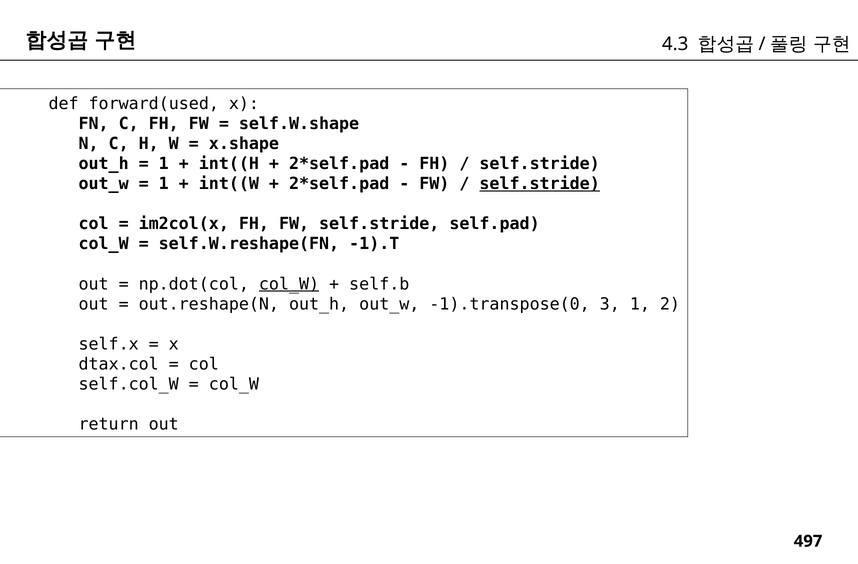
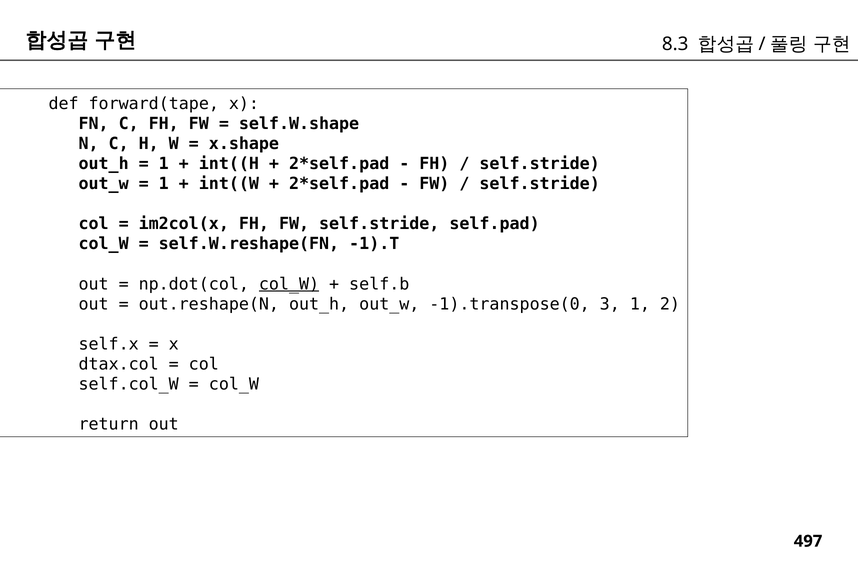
4.3: 4.3 -> 8.3 (675, 44)
forward(used: forward(used -> forward(tape (154, 104)
self.stride underline: present -> none (540, 184)
